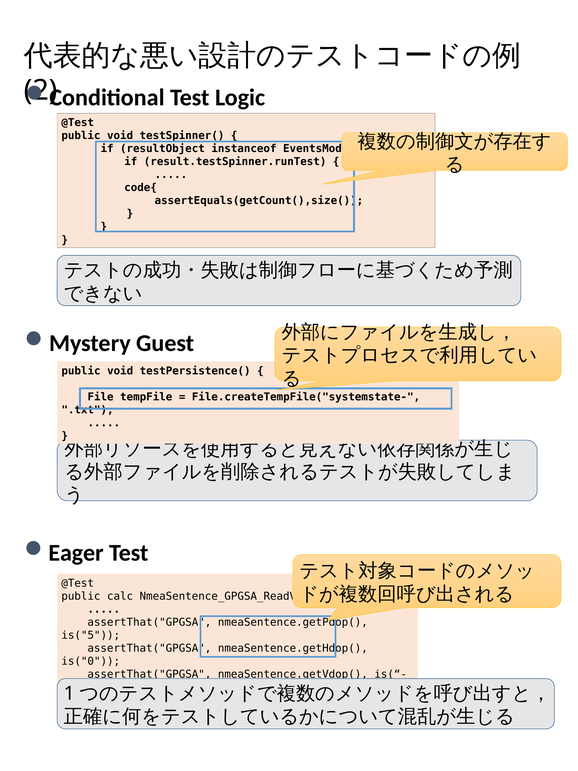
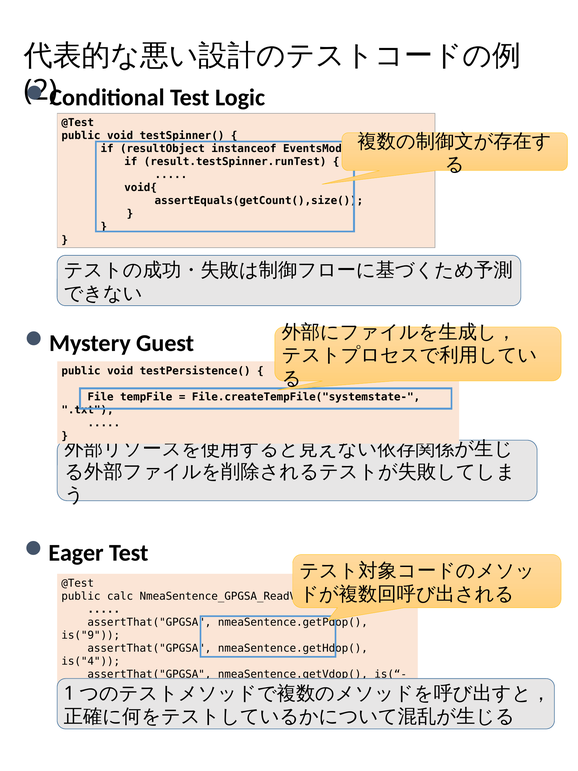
code{: code{ -> void{ (141, 188)
is("5: is("5 -> is("9 (91, 635)
is("0: is("0 -> is("4 (91, 661)
